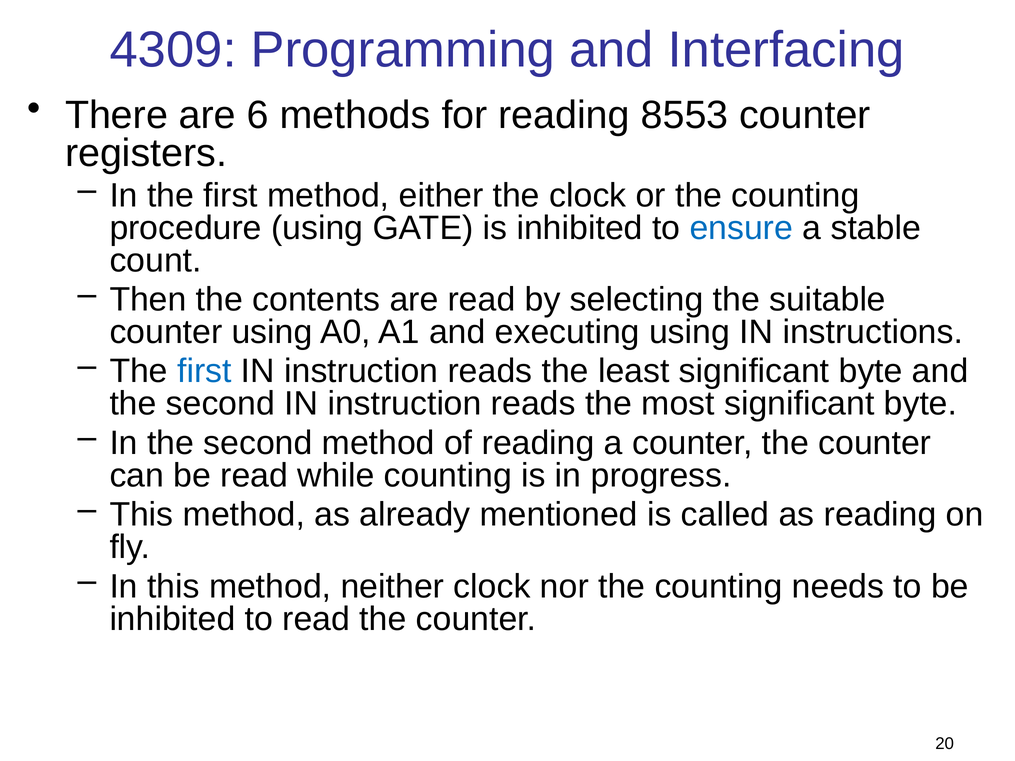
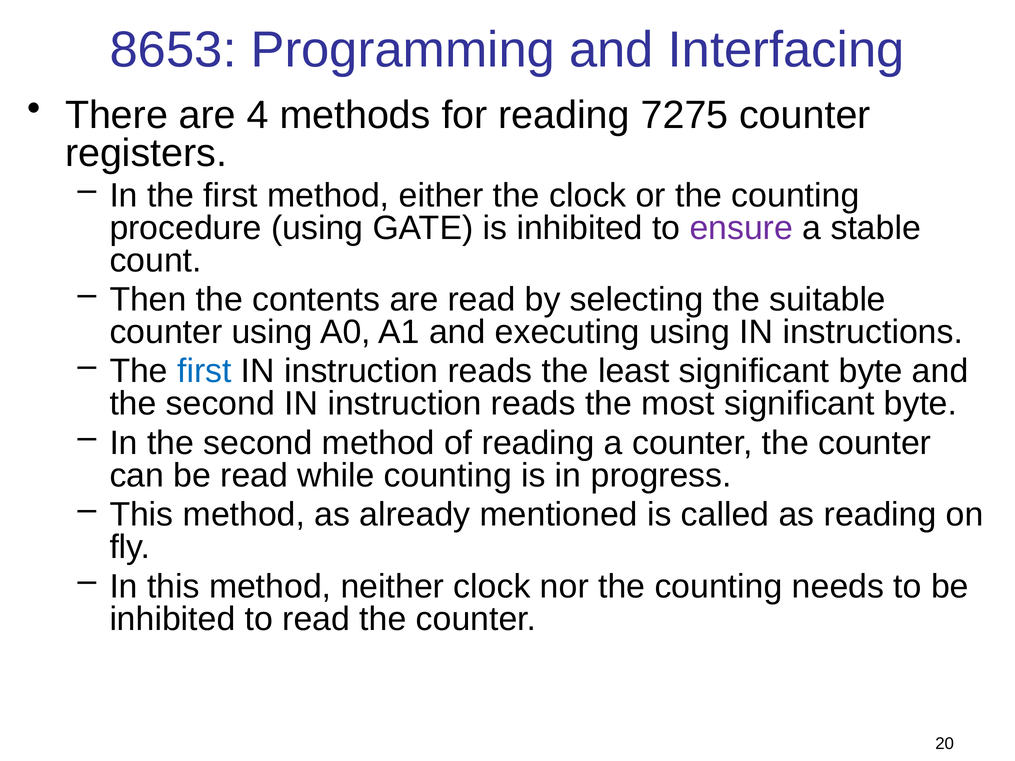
4309: 4309 -> 8653 (173, 50)
6: 6 -> 4 (258, 115)
8553: 8553 -> 7275 (685, 115)
ensure colour: blue -> purple (741, 228)
